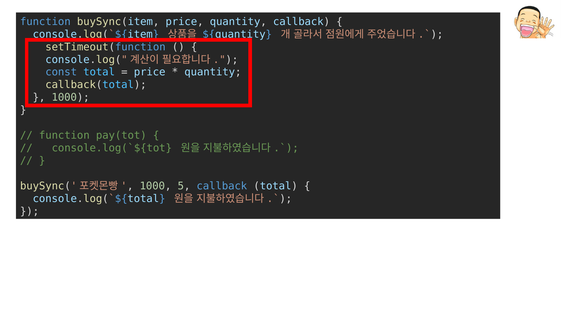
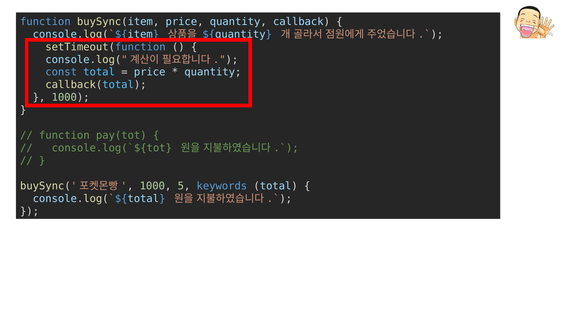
5 callback: callback -> keywords (222, 186)
